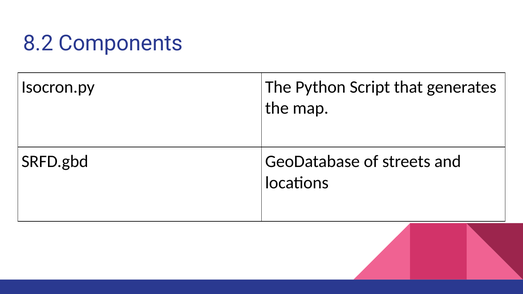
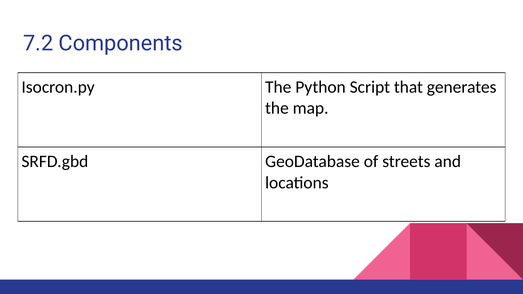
8.2: 8.2 -> 7.2 (38, 43)
